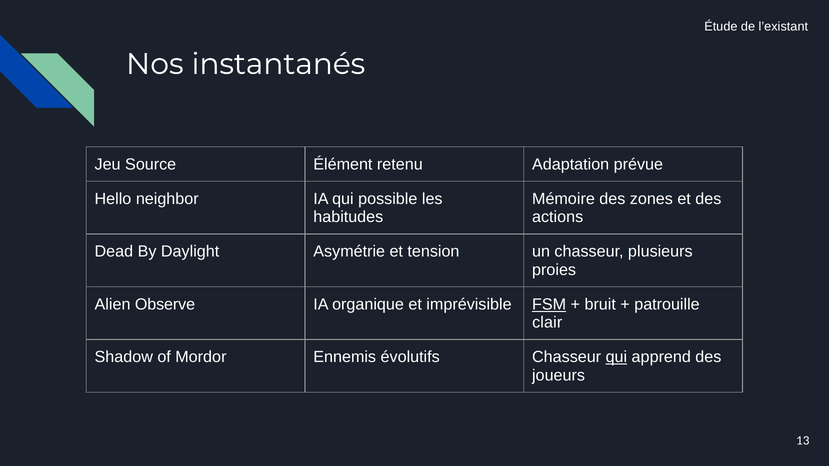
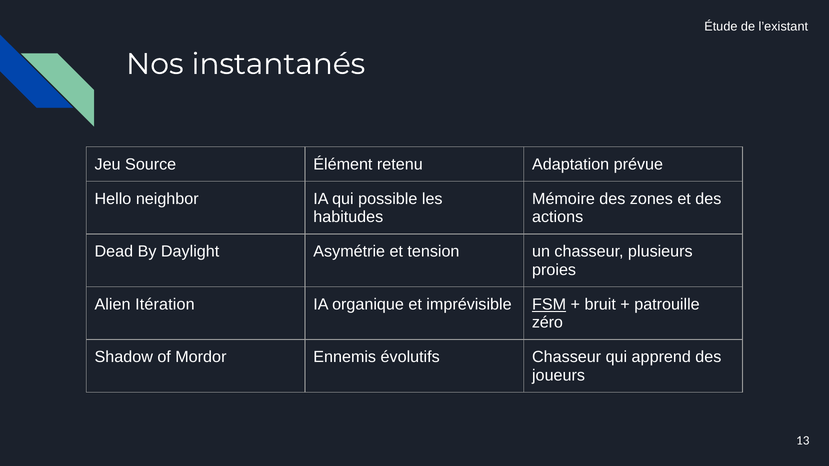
Observe: Observe -> Itération (165, 305)
clair: clair -> zéro (547, 323)
qui underline: present -> none (616, 357)
